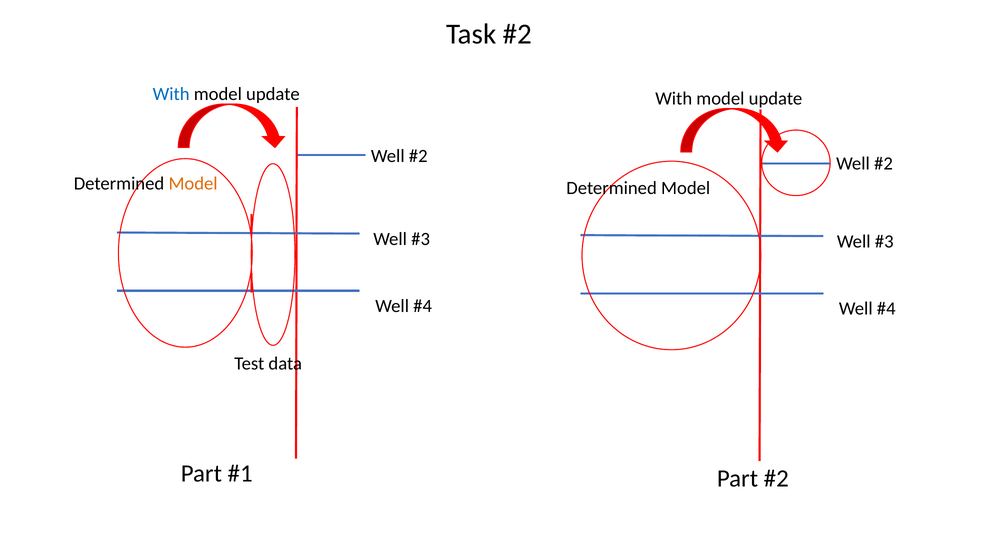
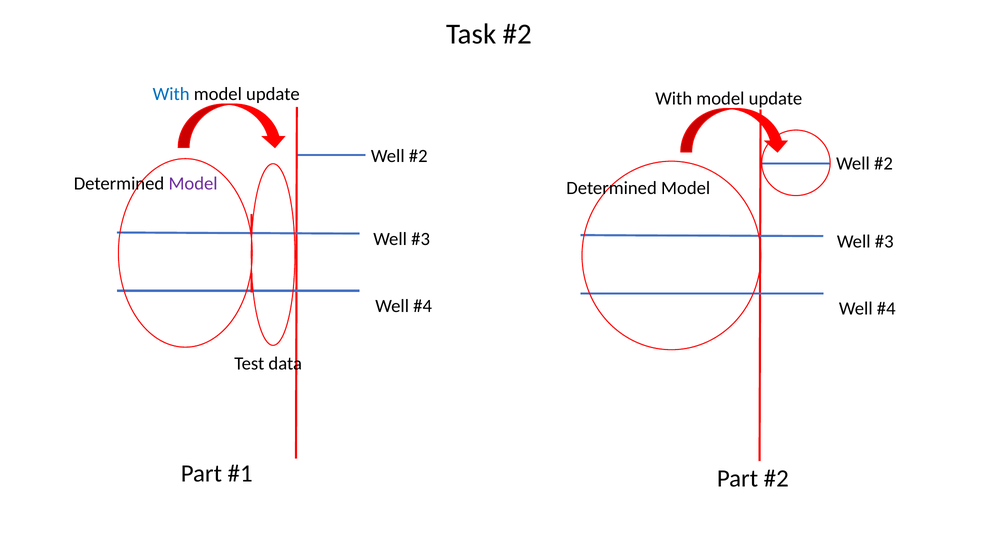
Model colour: orange -> purple (193, 184)
